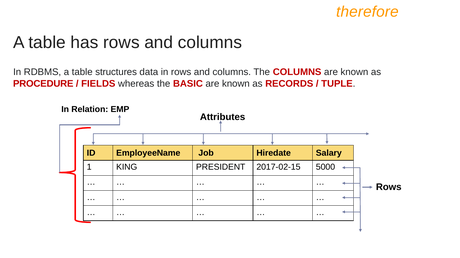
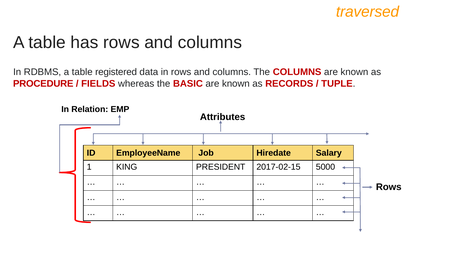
therefore: therefore -> traversed (368, 12)
structures: structures -> registered (116, 72)
